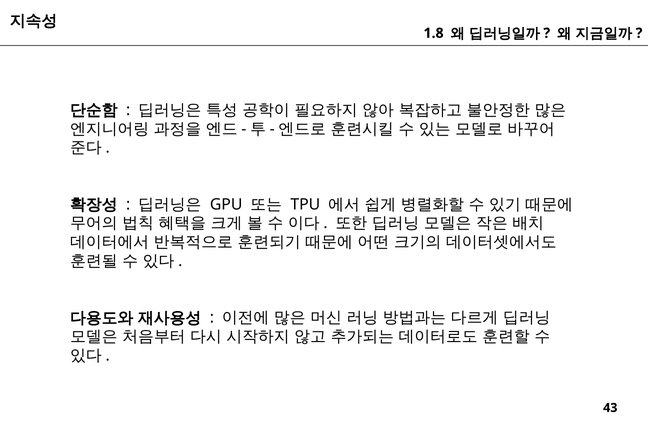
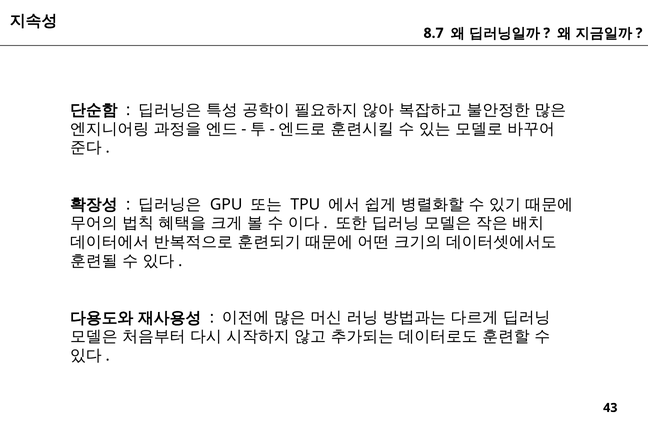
1.8: 1.8 -> 8.7 (434, 33)
